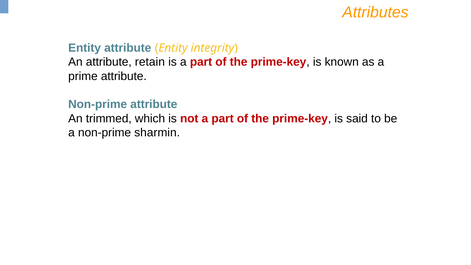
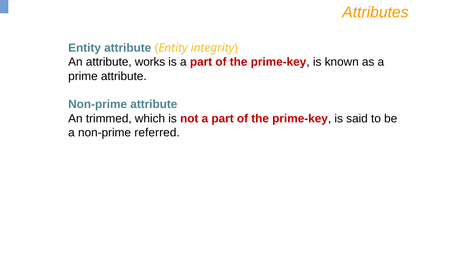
retain: retain -> works (150, 62)
sharmin: sharmin -> referred (157, 133)
